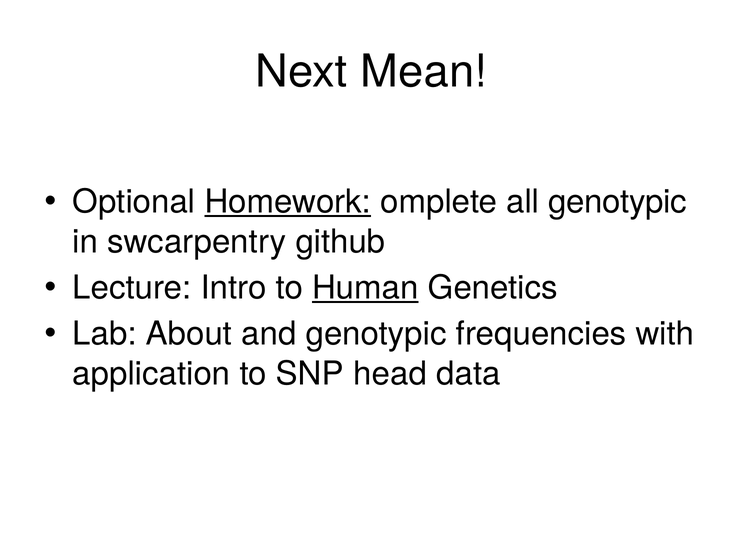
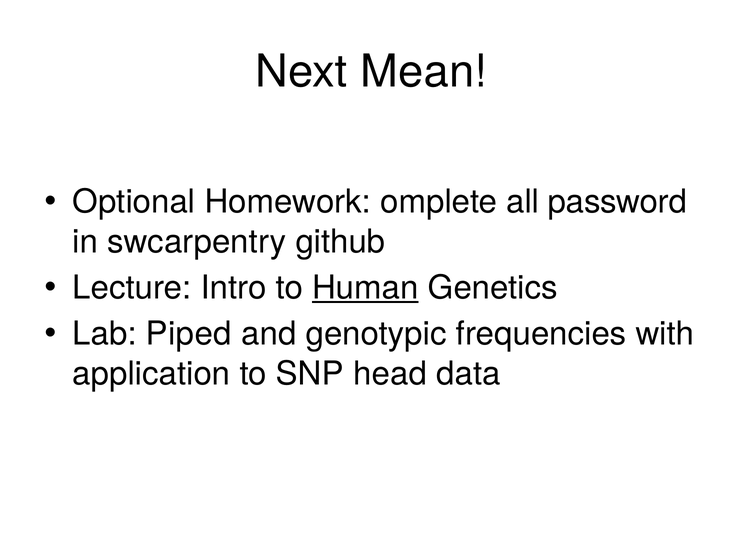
Homework underline: present -> none (288, 202)
all genotypic: genotypic -> password (617, 202)
About: About -> Piped (189, 334)
